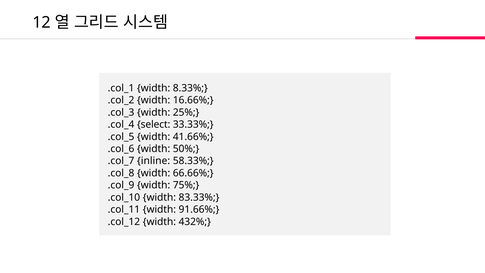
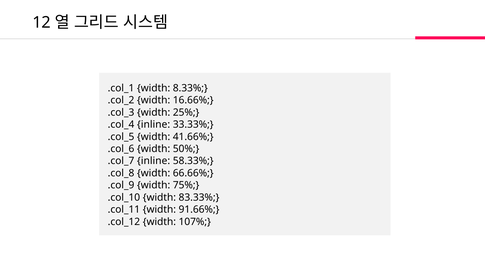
.col_4 select: select -> inline (154, 124)
432%: 432% -> 107% (195, 222)
